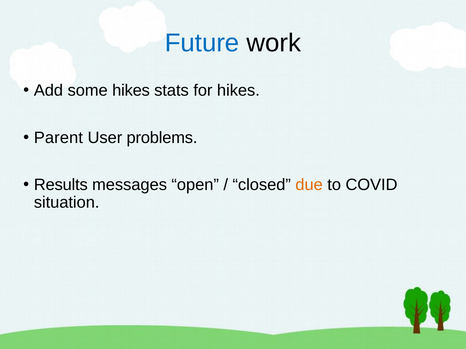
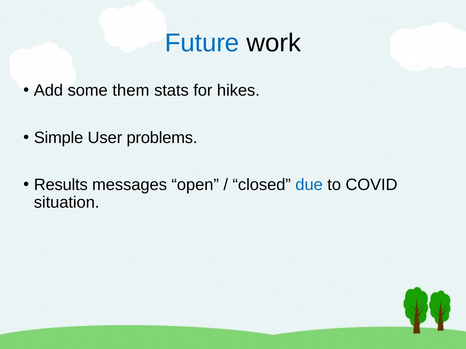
some hikes: hikes -> them (131, 91)
Parent: Parent -> Simple (59, 138)
due colour: orange -> blue (309, 185)
